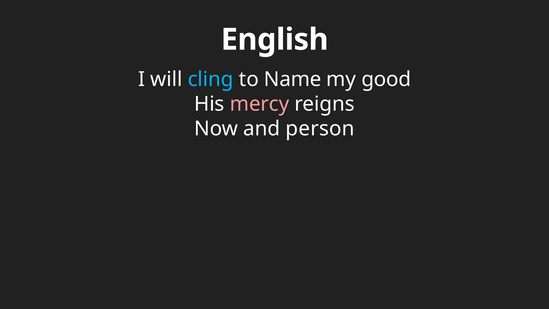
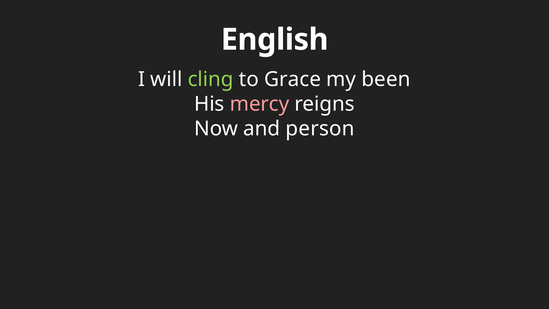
cling colour: light blue -> light green (211, 79)
Name: Name -> Grace (293, 79)
good: good -> been (386, 79)
